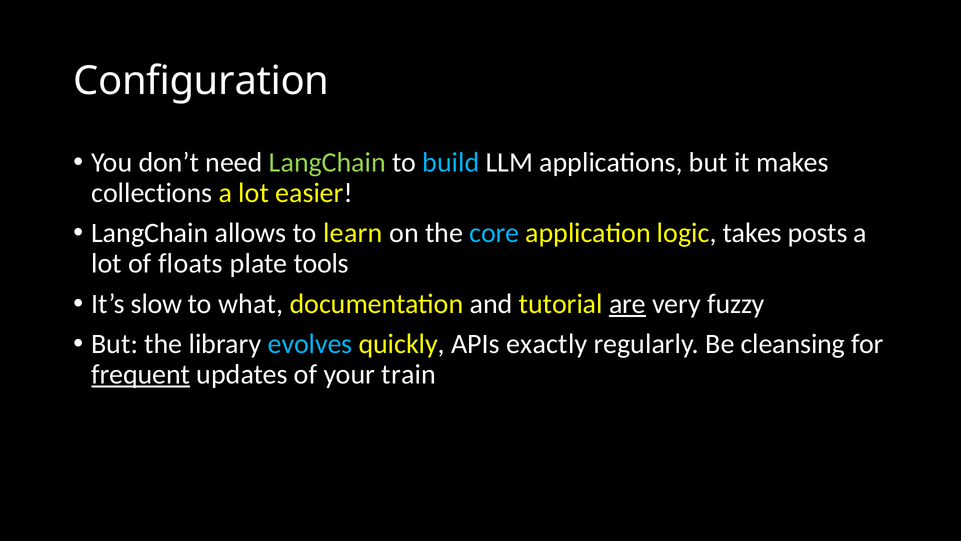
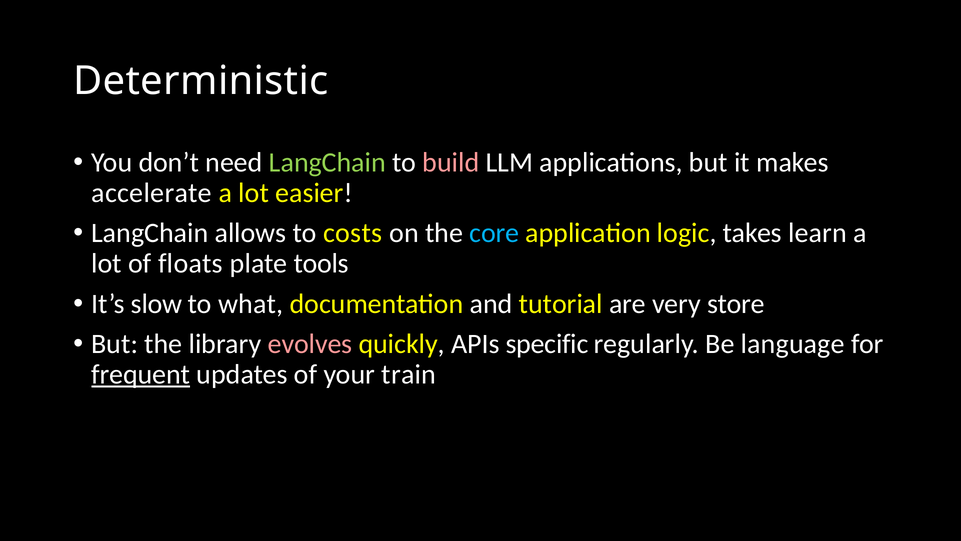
Configuration: Configuration -> Deterministic (201, 81)
build colour: light blue -> pink (451, 162)
collections: collections -> accelerate (152, 193)
learn: learn -> costs (353, 233)
posts: posts -> learn (818, 233)
are underline: present -> none (627, 304)
fuzzy: fuzzy -> store (736, 304)
evolves colour: light blue -> pink (310, 344)
exactly: exactly -> specific (547, 344)
cleansing: cleansing -> language (793, 344)
